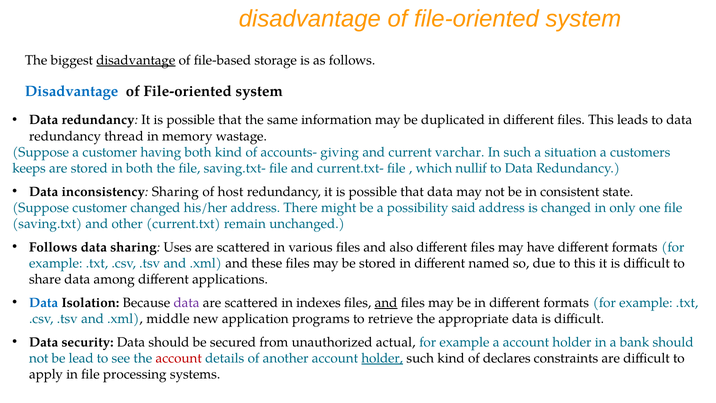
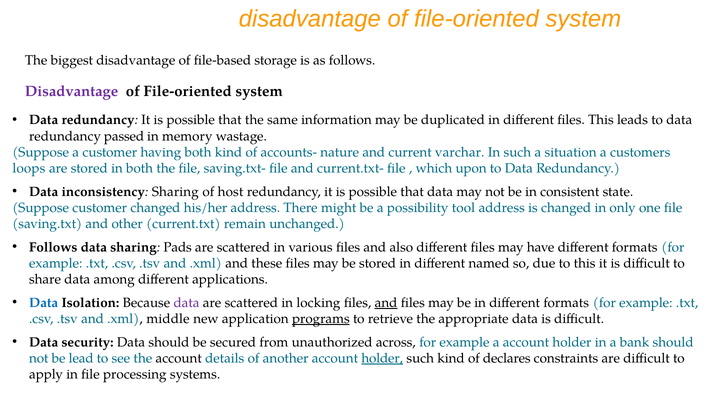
disadvantage underline: present -> none (136, 60)
Disadvantage colour: blue -> purple (72, 91)
thread: thread -> passed (124, 136)
giving: giving -> nature (340, 152)
keeps: keeps -> loops (29, 168)
nullif: nullif -> upon (471, 168)
said: said -> tool (463, 208)
Uses: Uses -> Pads (178, 247)
indexes: indexes -> locking (318, 303)
programs underline: none -> present (321, 319)
actual: actual -> across (396, 342)
account colour: red -> black (179, 358)
